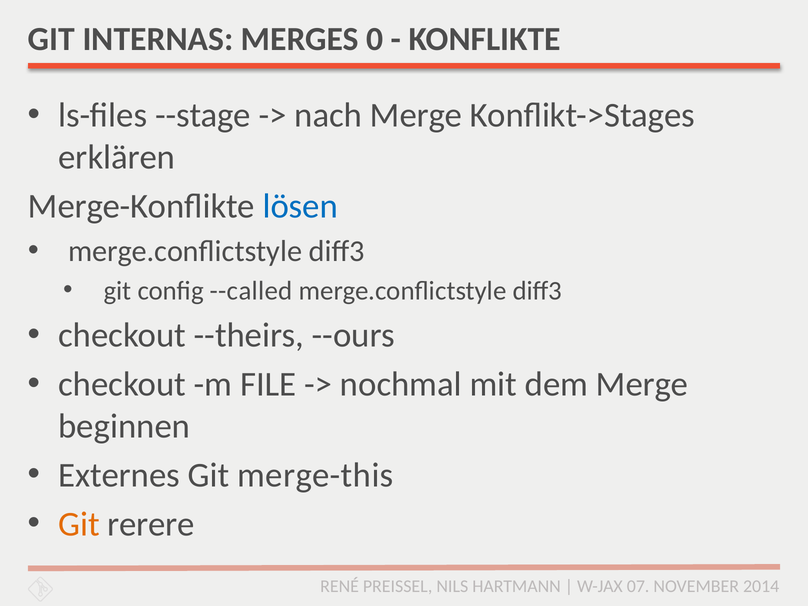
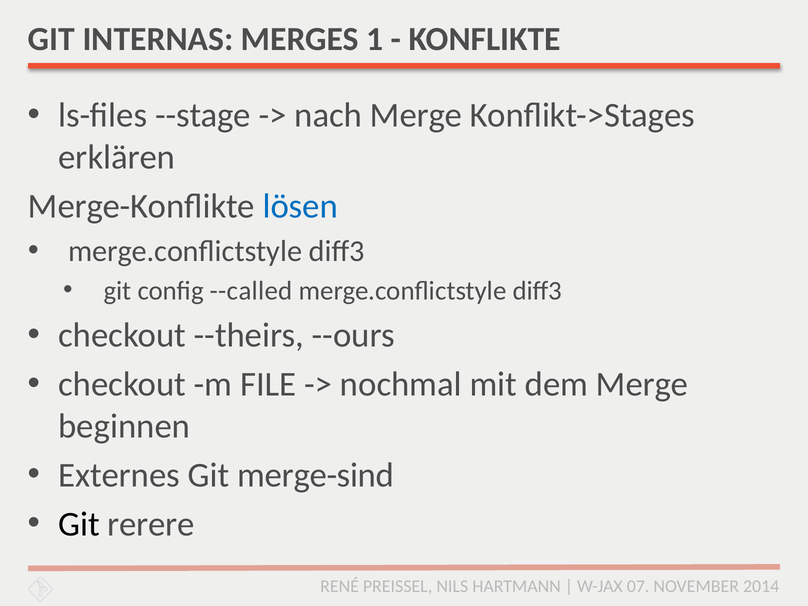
0: 0 -> 1 (375, 39)
merge-this: merge-this -> merge-sind (316, 475)
Git colour: orange -> black (79, 524)
